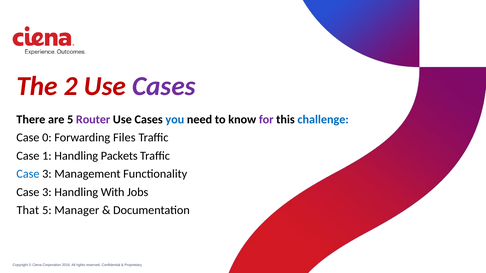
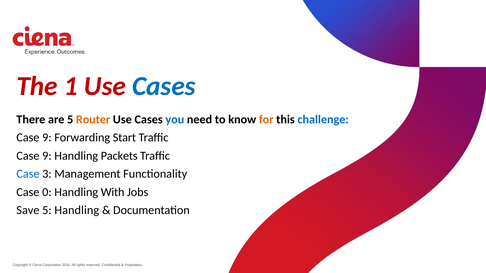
2: 2 -> 1 (71, 86)
Cases colour: purple -> blue (164, 86)
Router colour: purple -> orange (93, 120)
for colour: purple -> orange (266, 120)
0: 0 -> 9 (47, 138)
Files: Files -> Start (124, 138)
1: 1 -> 9 (47, 156)
3: 3 -> 0 (47, 192)
That: That -> Save (28, 210)
5 Manager: Manager -> Handling (77, 210)
